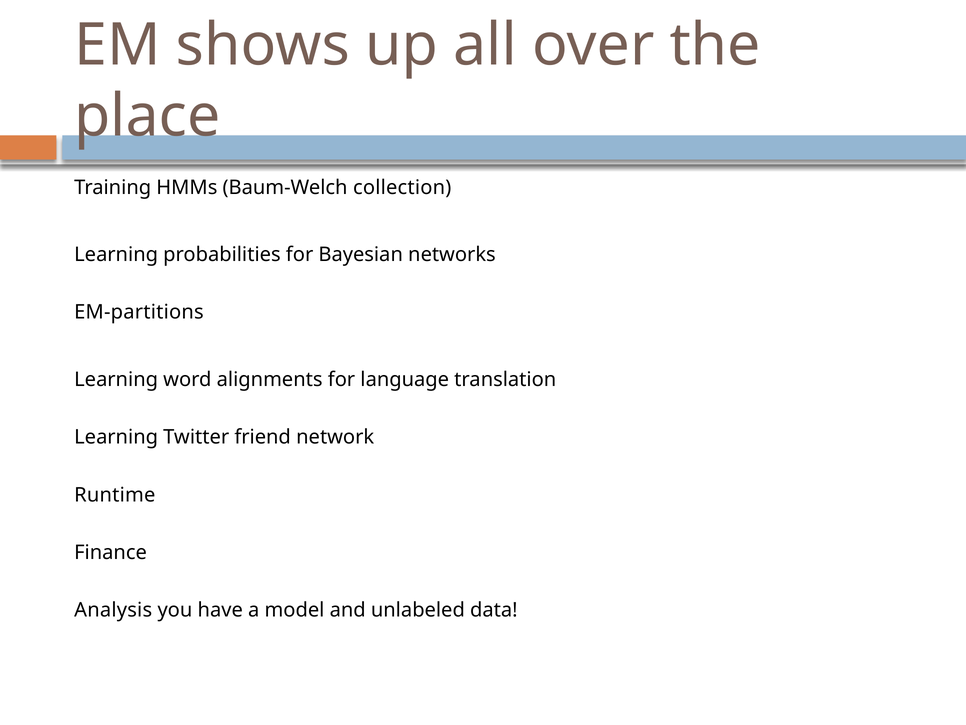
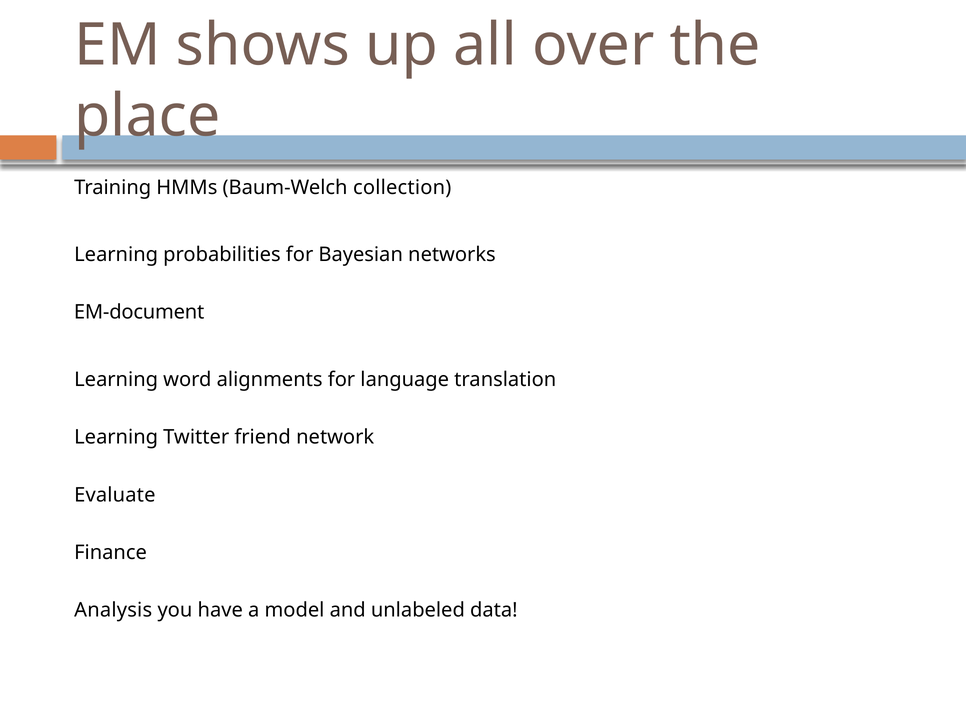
EM-partitions: EM-partitions -> EM-document (139, 312)
Runtime: Runtime -> Evaluate (115, 495)
